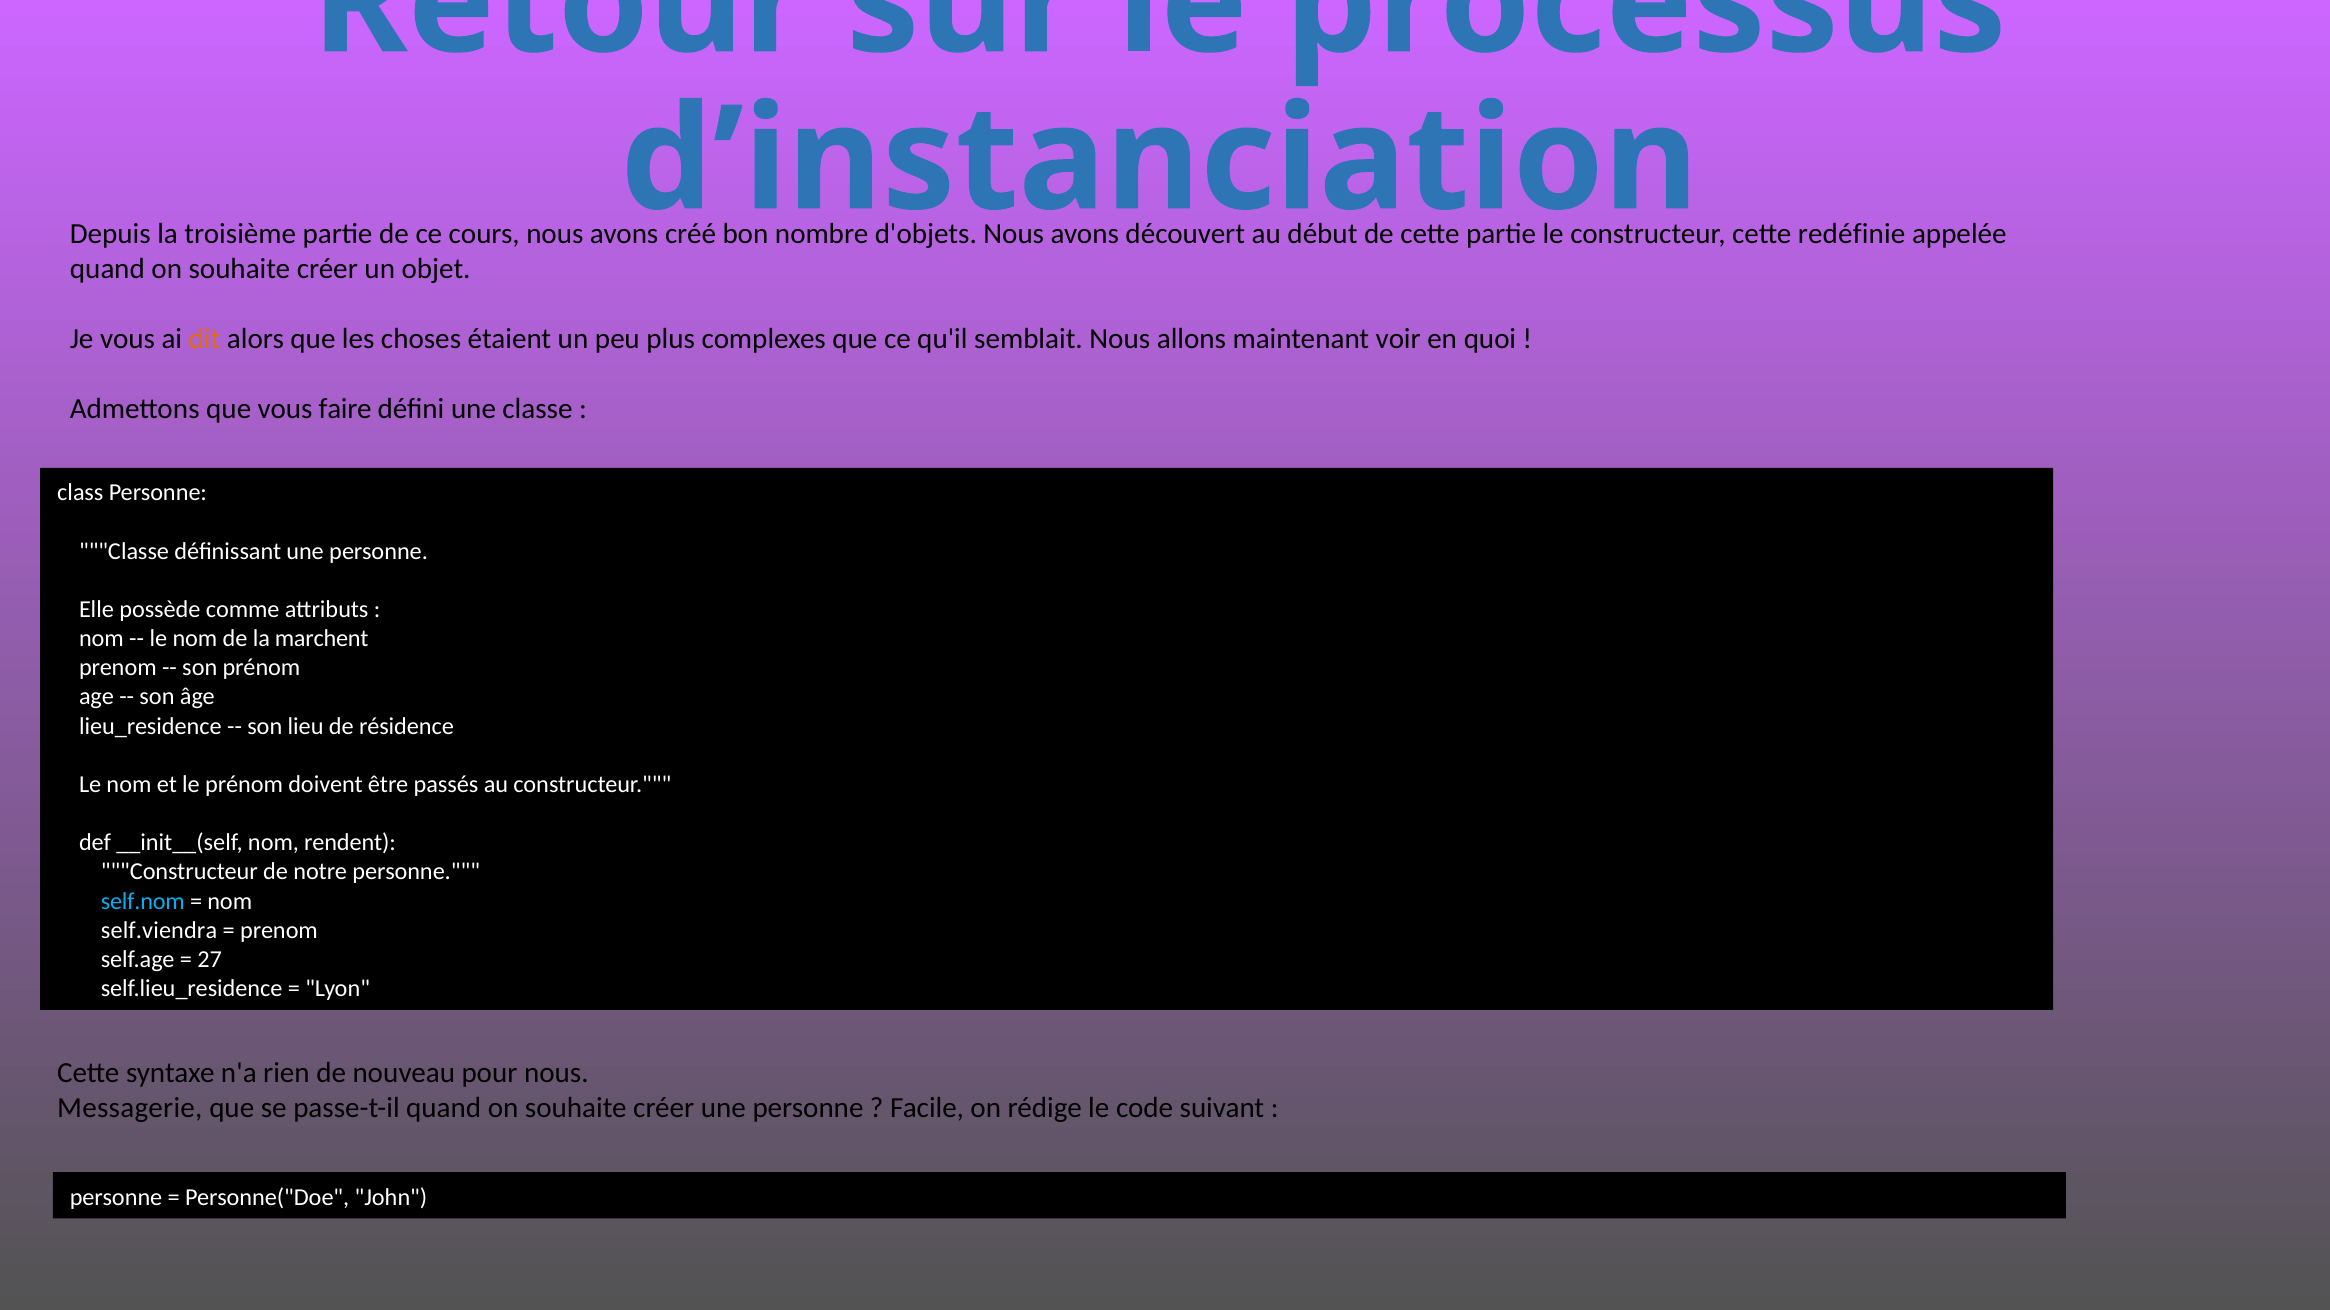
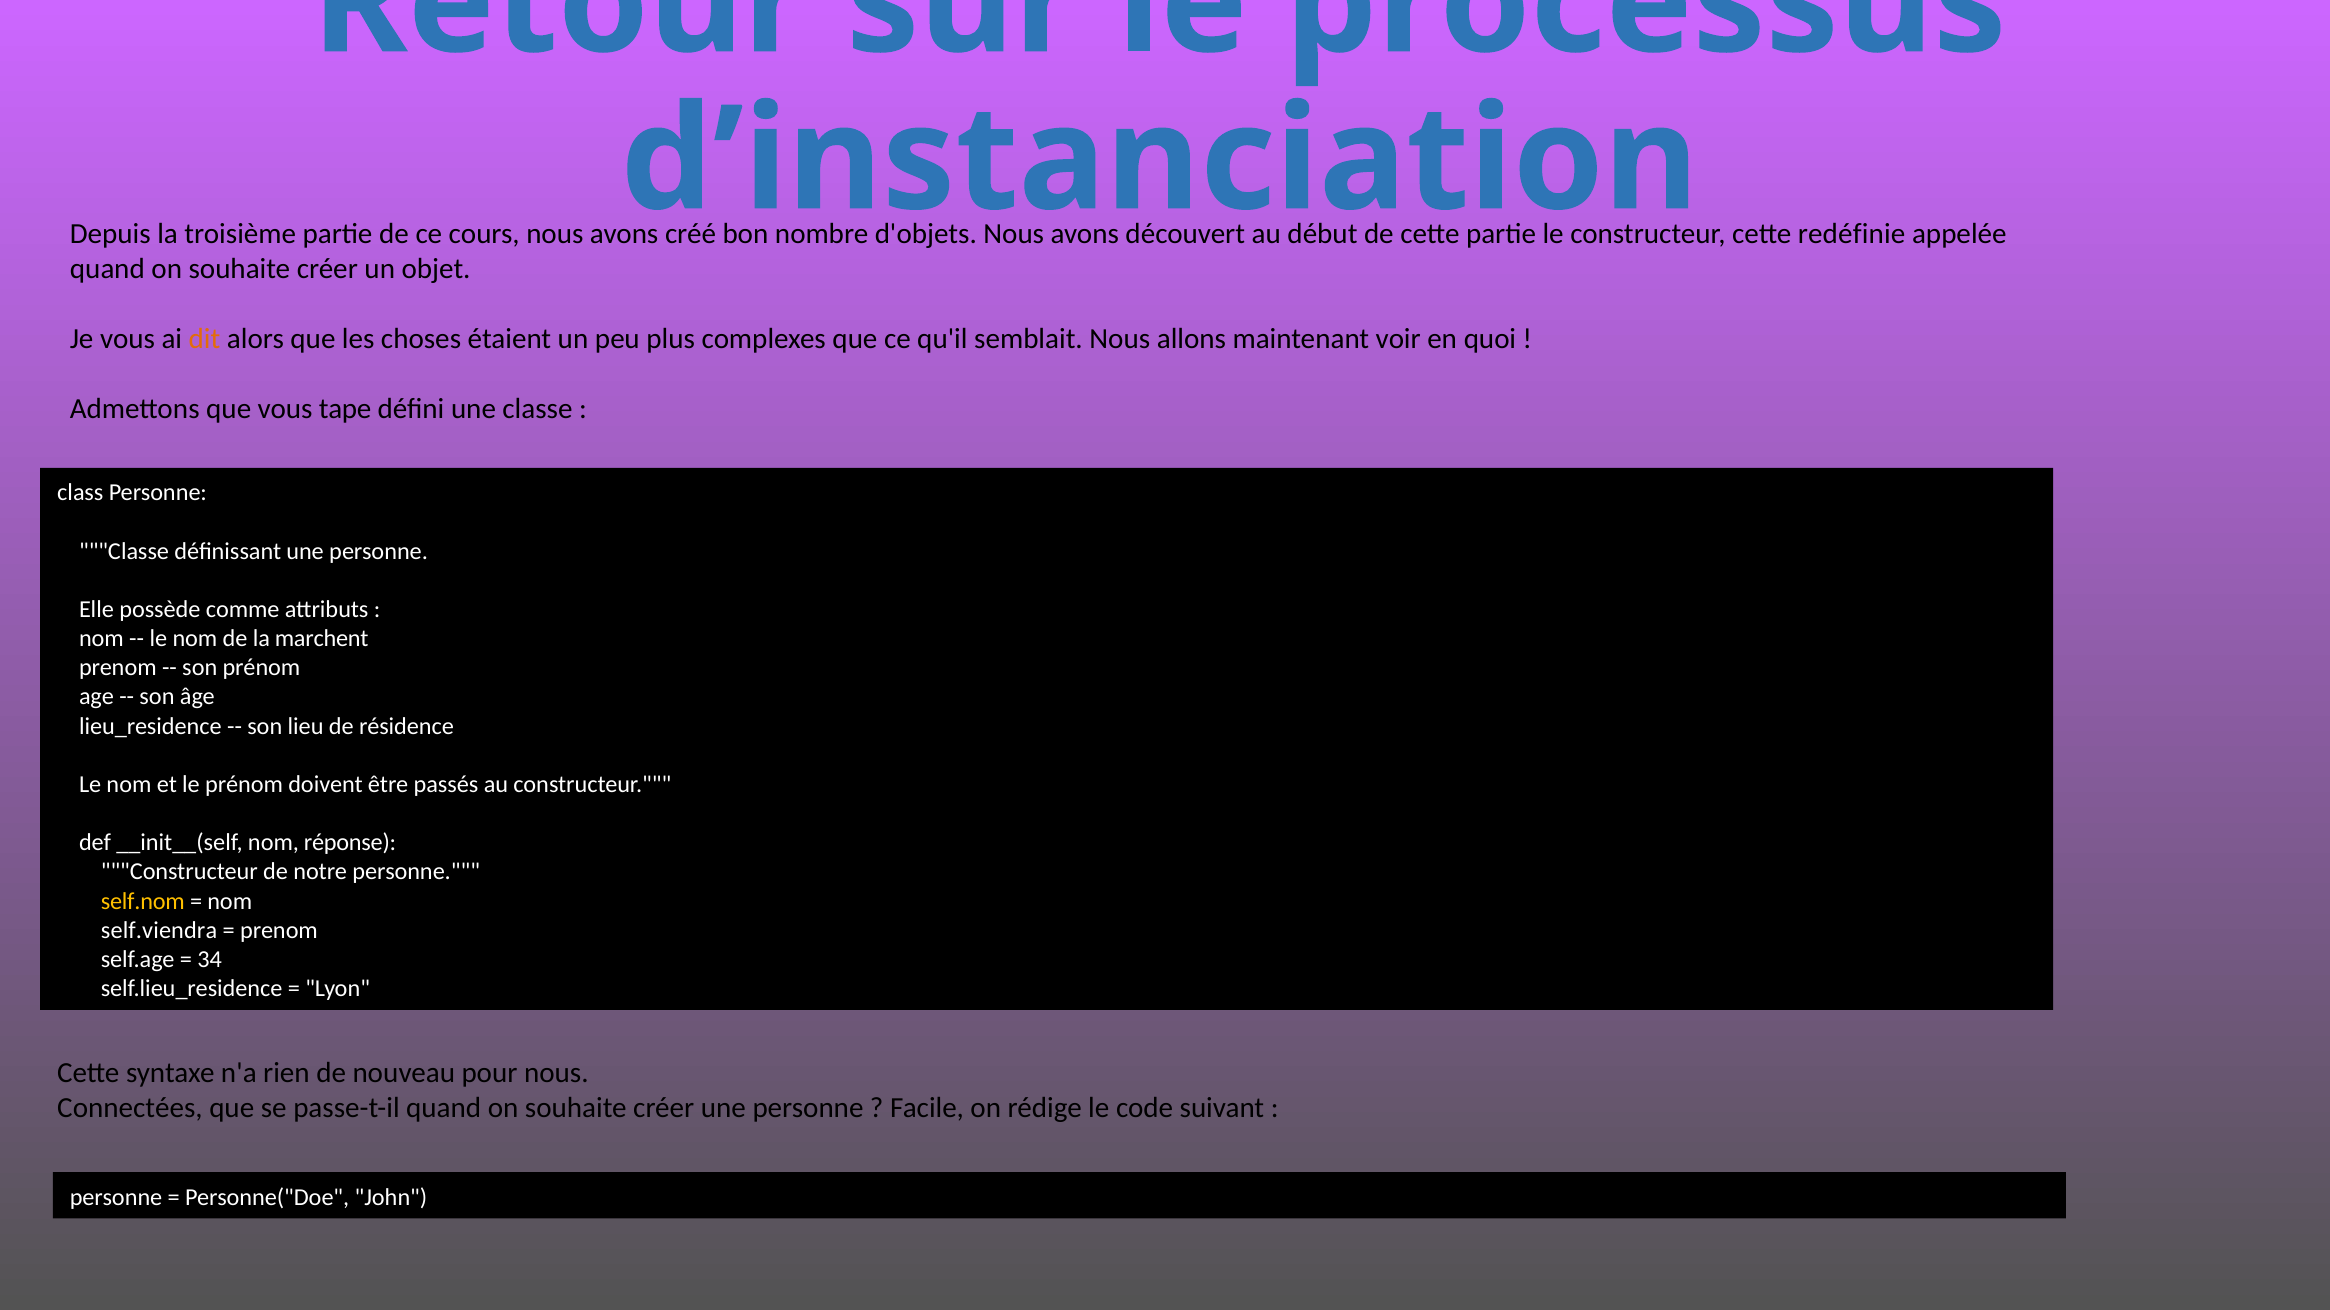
faire: faire -> tape (345, 409)
rendent: rendent -> réponse (350, 843)
self.nom colour: light blue -> yellow (143, 901)
27: 27 -> 34 (210, 960)
Messagerie: Messagerie -> Connectées (130, 1109)
